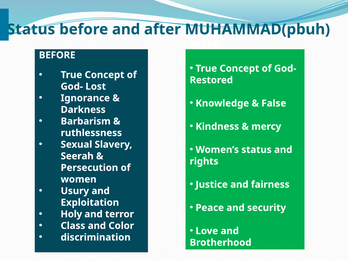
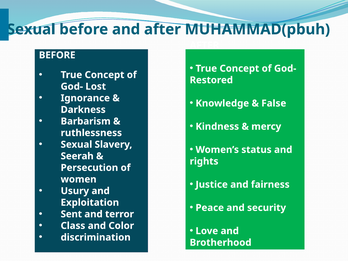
Status: Status -> Sexual (31, 29)
Holy: Holy -> Sent (71, 214)
